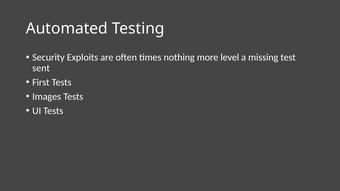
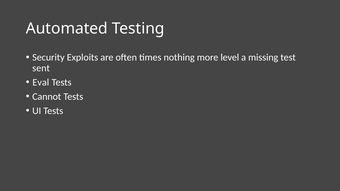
First: First -> Eval (41, 82)
Images: Images -> Cannot (47, 97)
